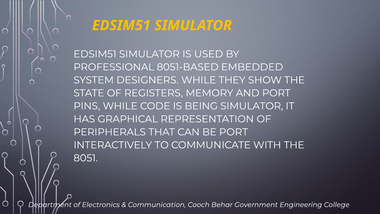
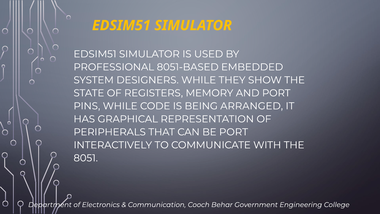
BEING SIMULATOR: SIMULATOR -> ARRANGED (252, 106)
